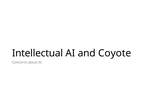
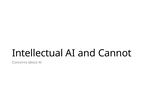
Coyote: Coyote -> Cannot (115, 53)
